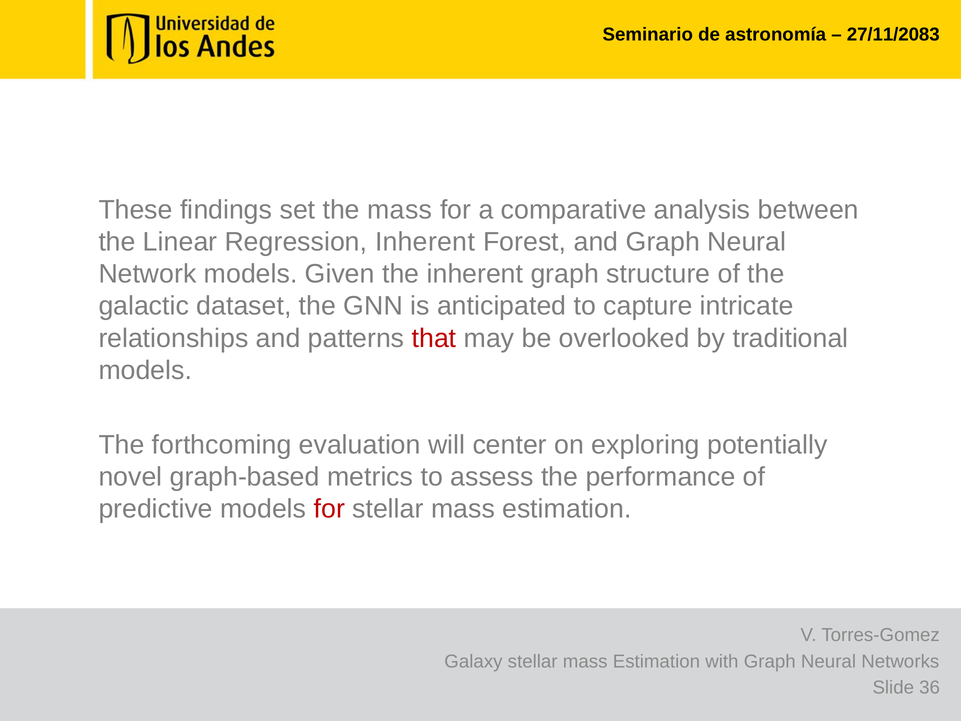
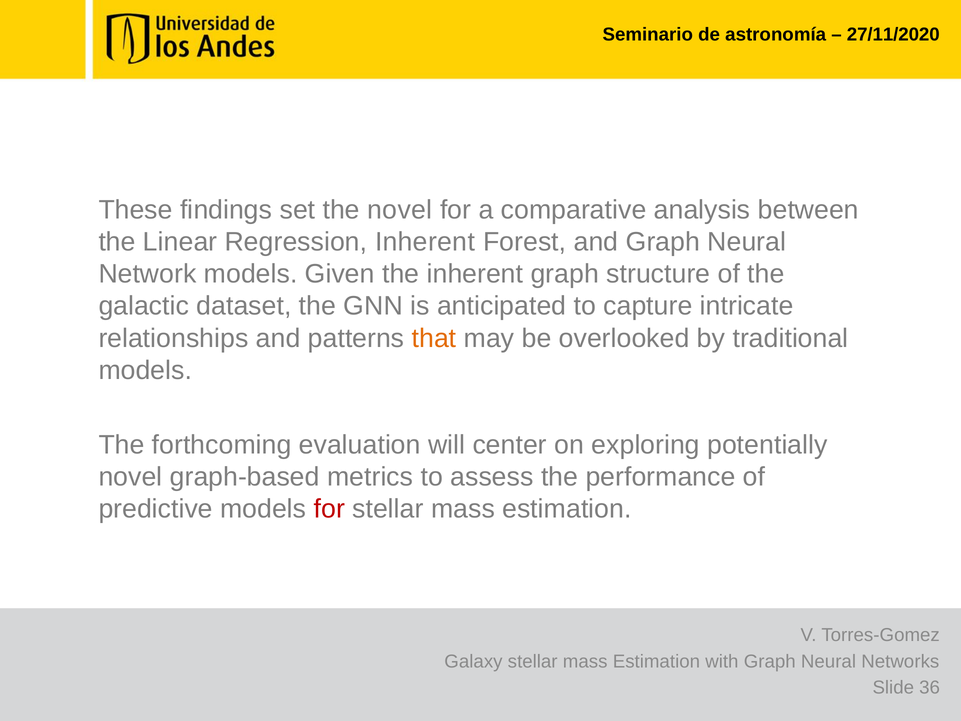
27/11/2083: 27/11/2083 -> 27/11/2020 (893, 34)
the mass: mass -> novel (400, 210)
that colour: red -> orange (434, 338)
